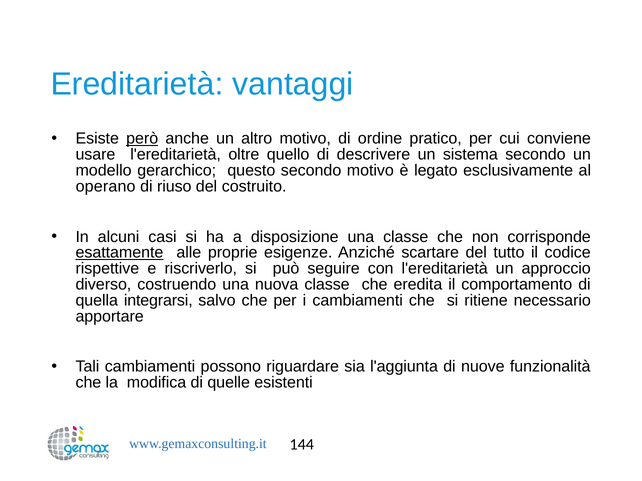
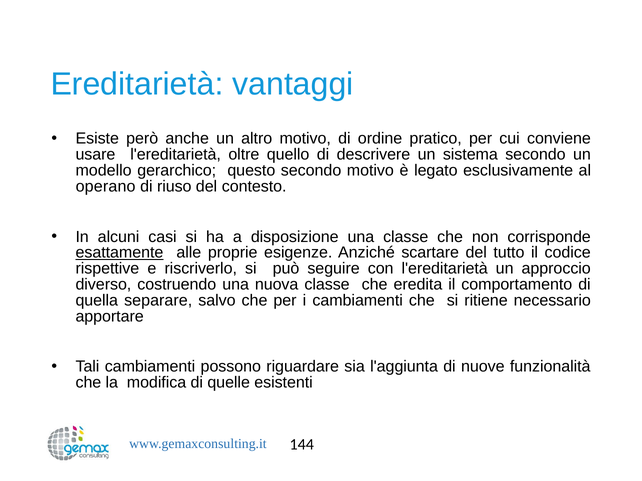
però underline: present -> none (142, 139)
costruito: costruito -> contesto (254, 187)
integrarsi: integrarsi -> separare (158, 301)
